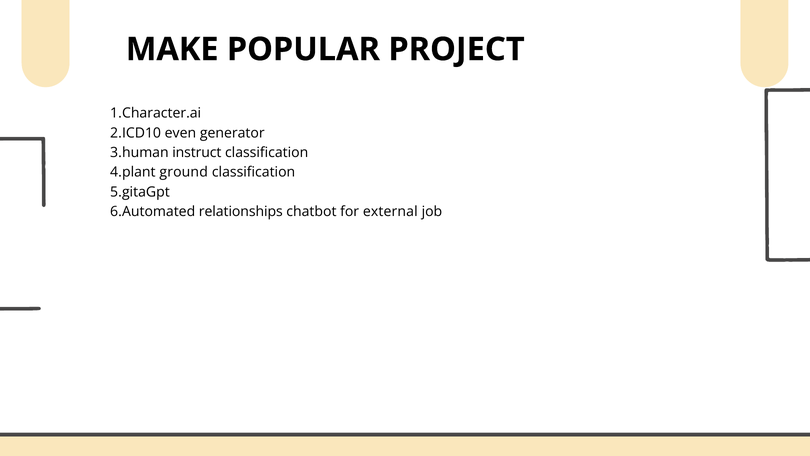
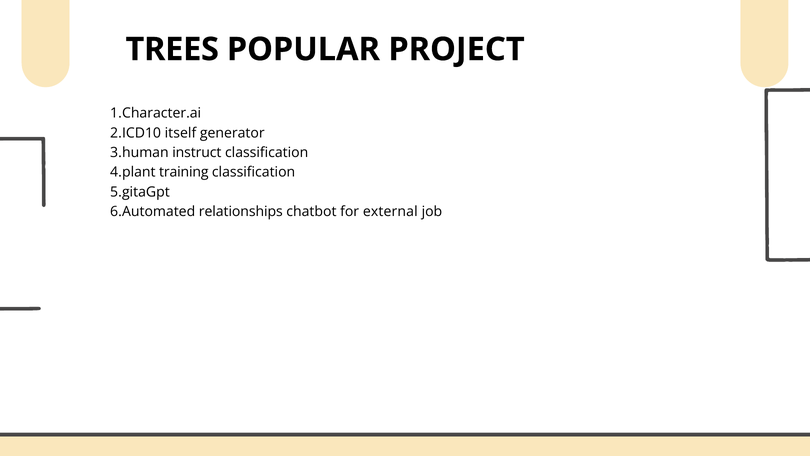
MAKE: MAKE -> TREES (172, 49)
even: even -> itself (180, 133)
ground: ground -> training (184, 172)
